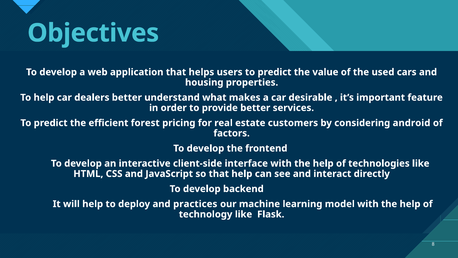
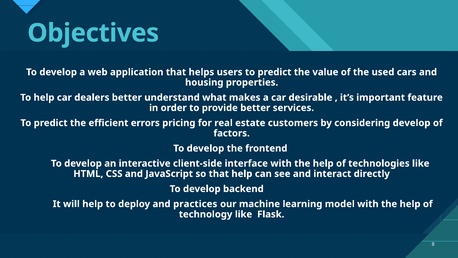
forest: forest -> errors (145, 123)
considering android: android -> develop (412, 123)
